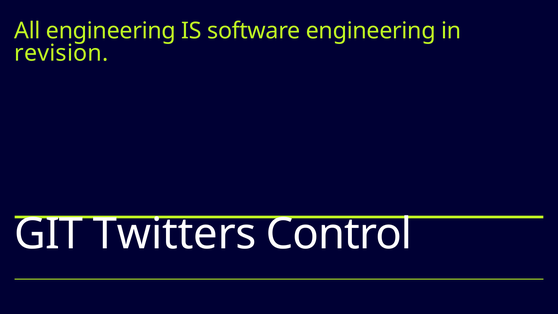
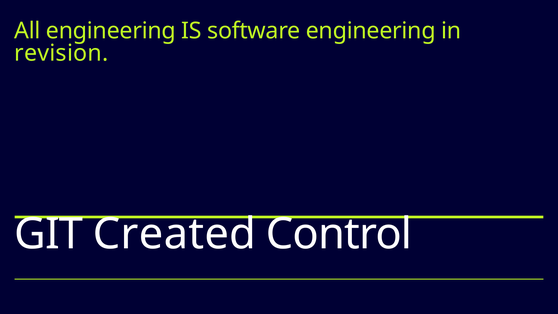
Twitters: Twitters -> Created (174, 234)
